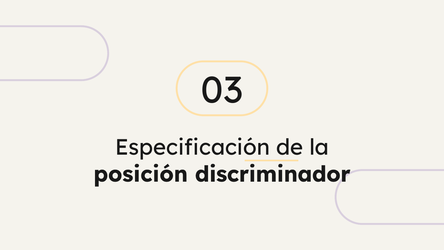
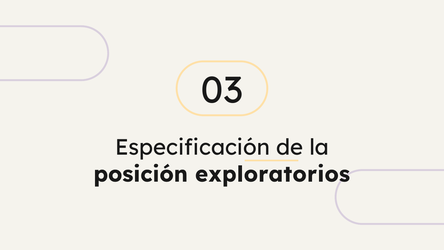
discriminador: discriminador -> exploratorios (273, 174)
